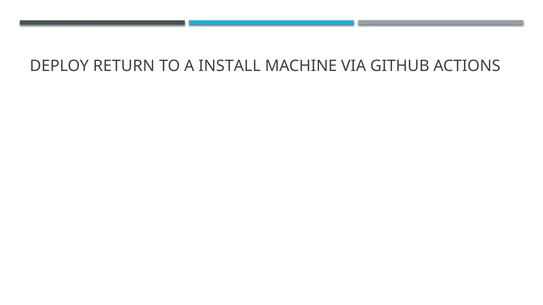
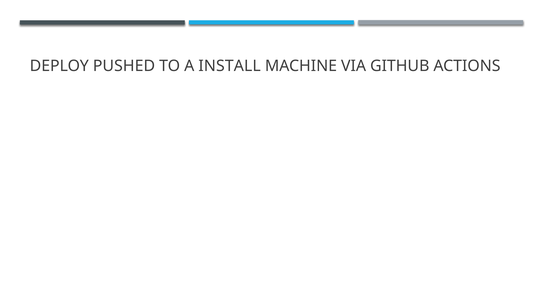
RETURN: RETURN -> PUSHED (124, 66)
